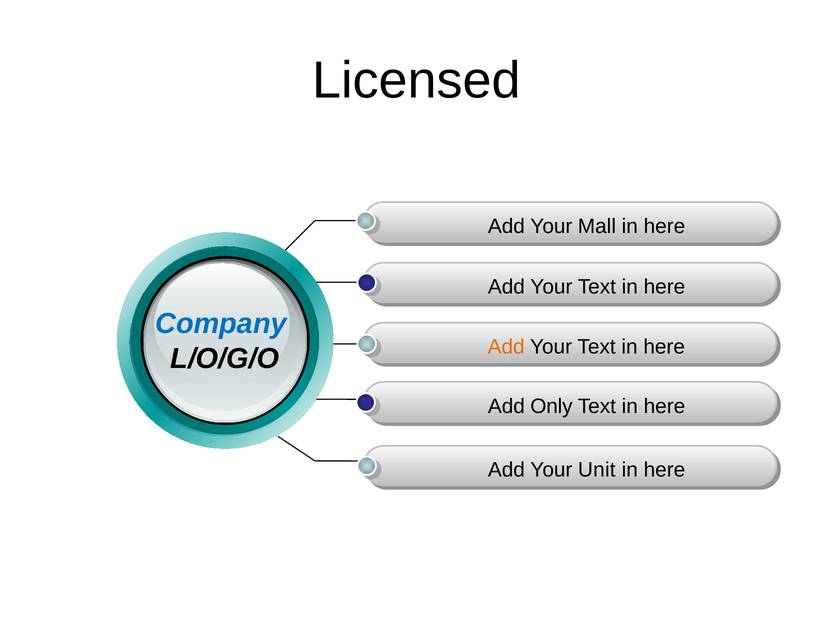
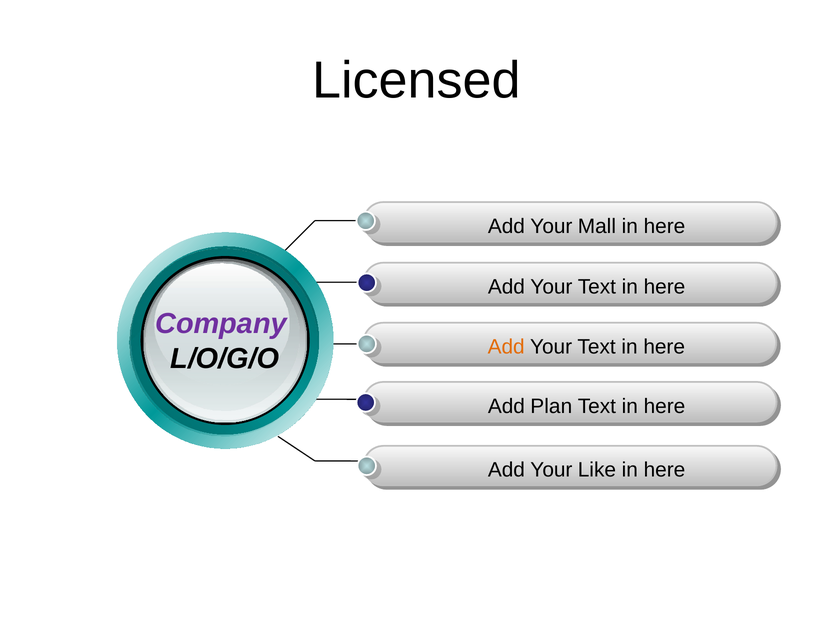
Company colour: blue -> purple (221, 324)
Only: Only -> Plan (551, 406)
Unit: Unit -> Like (597, 470)
